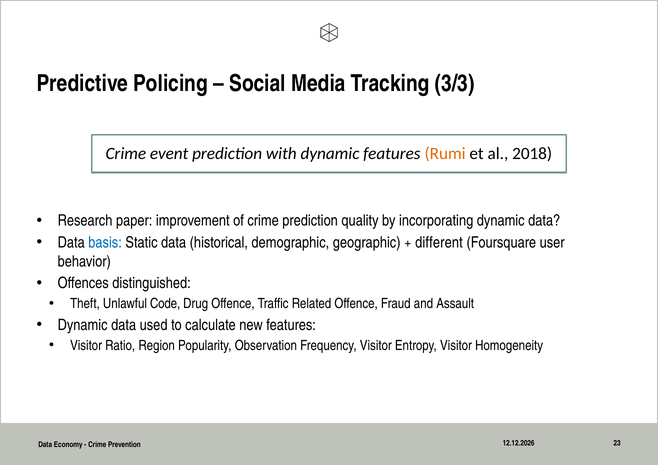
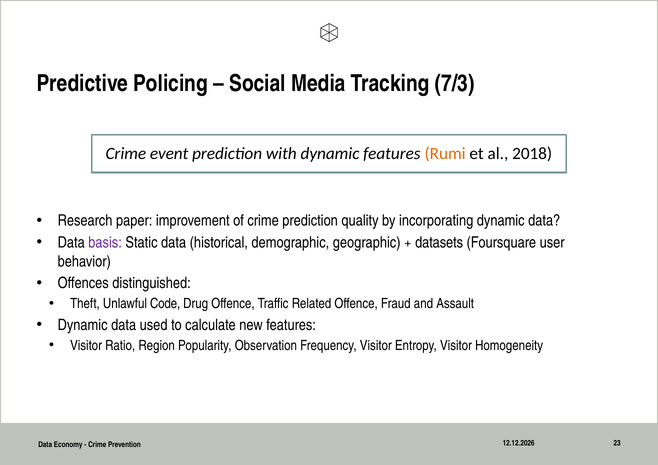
3/3: 3/3 -> 7/3 (455, 83)
basis colour: blue -> purple (105, 243)
different: different -> datasets (439, 243)
